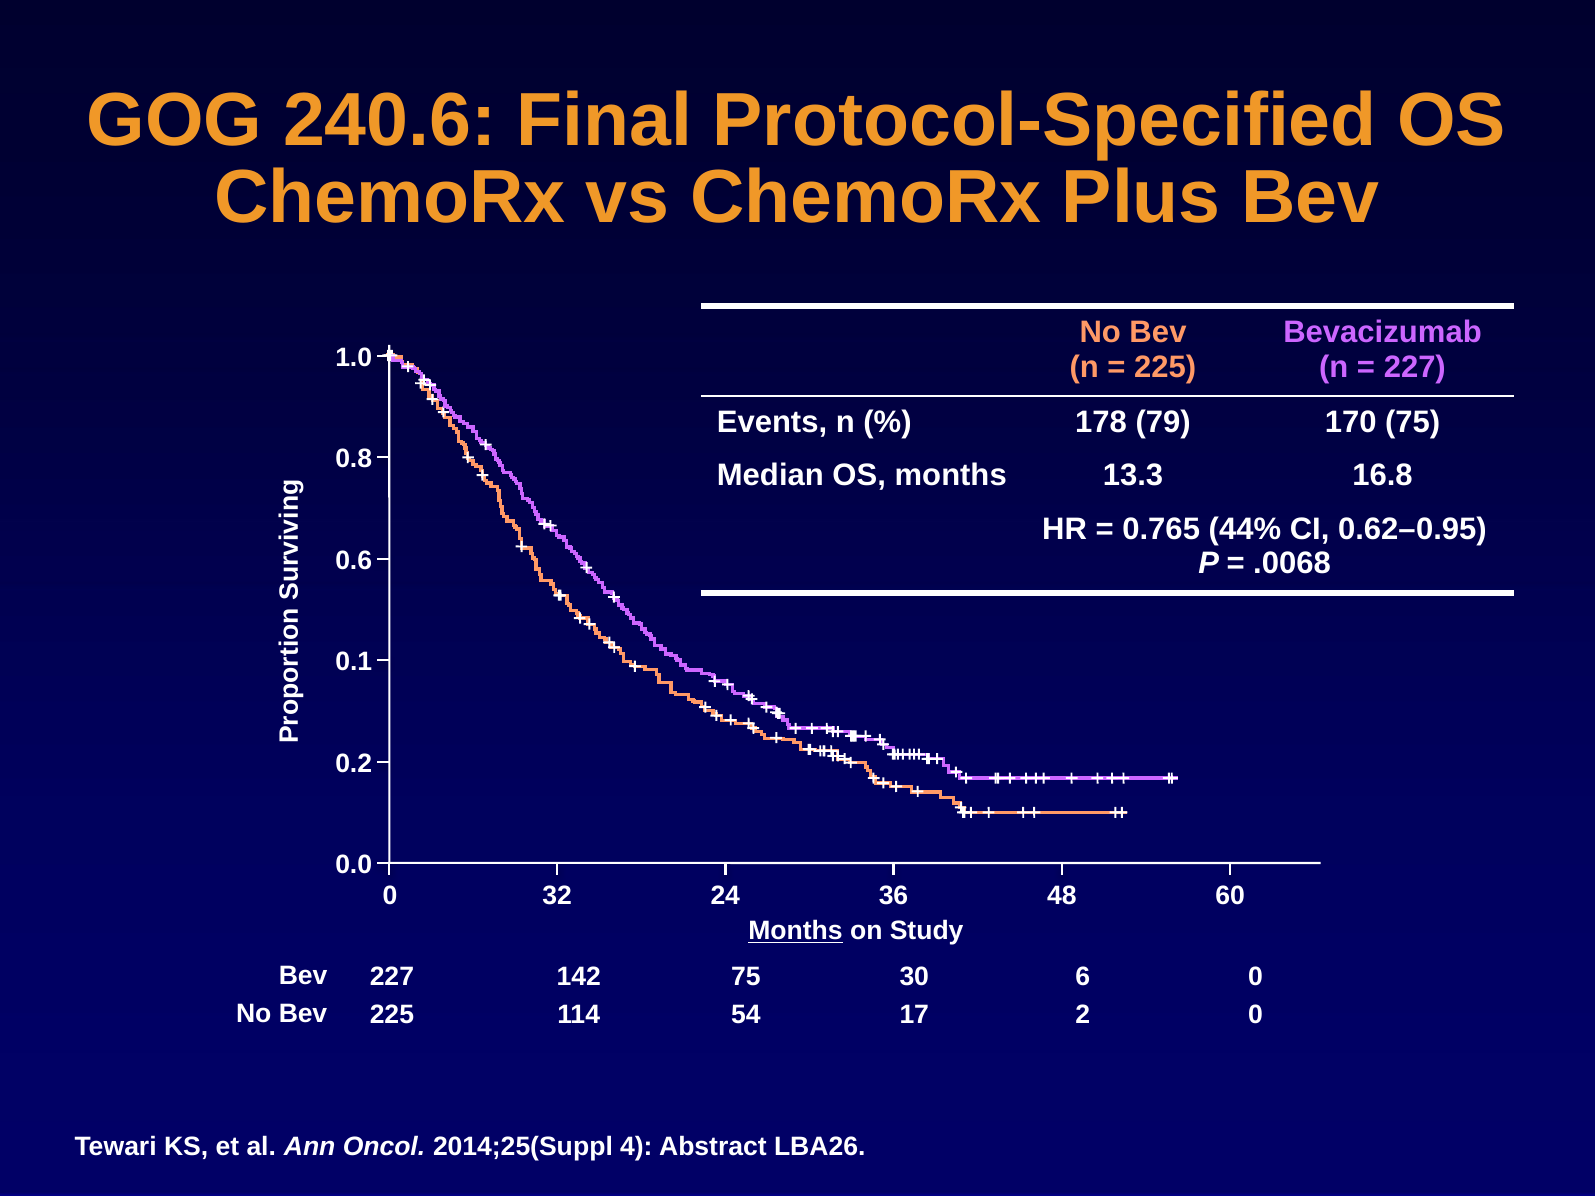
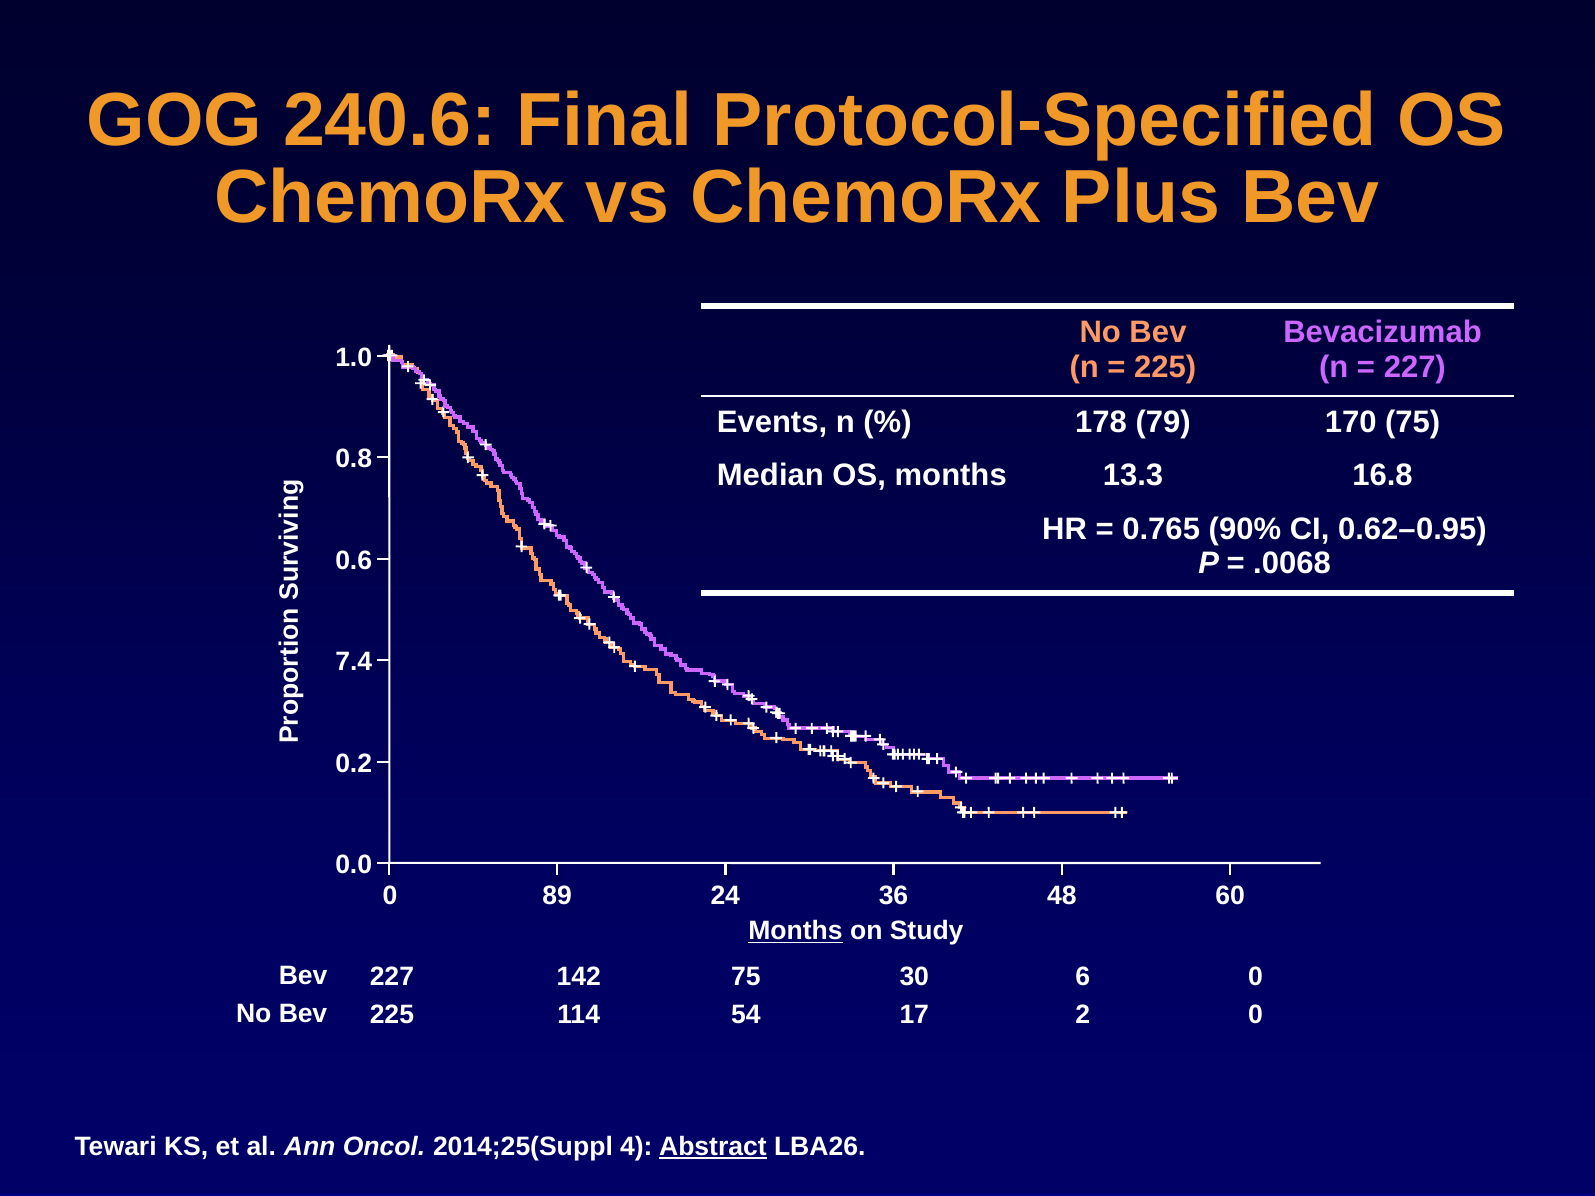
44%: 44% -> 90% (1245, 529)
0.1: 0.1 -> 7.4 (354, 662)
32: 32 -> 89 (557, 896)
Abstract underline: none -> present (713, 1147)
